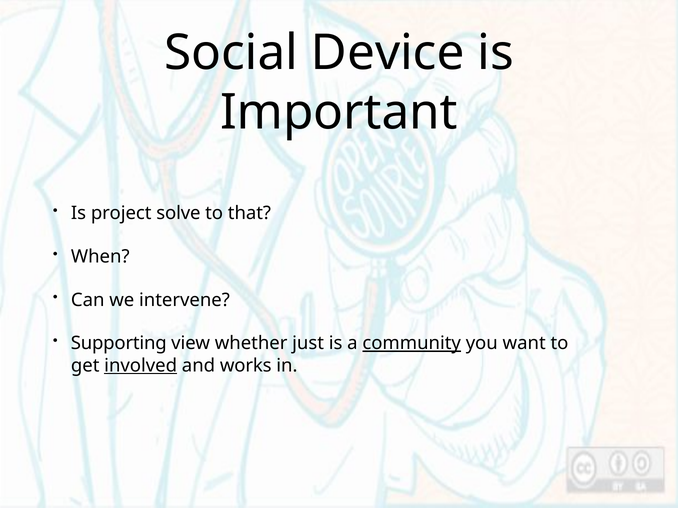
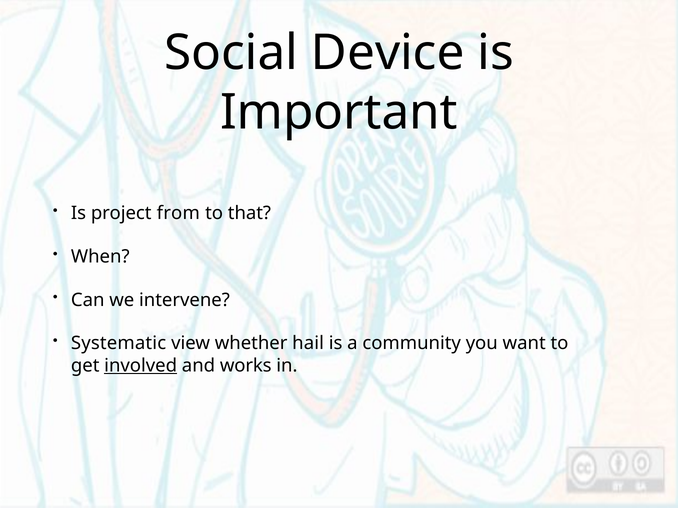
solve: solve -> from (178, 213)
Supporting: Supporting -> Systematic (119, 344)
just: just -> hail (308, 344)
community underline: present -> none (412, 344)
